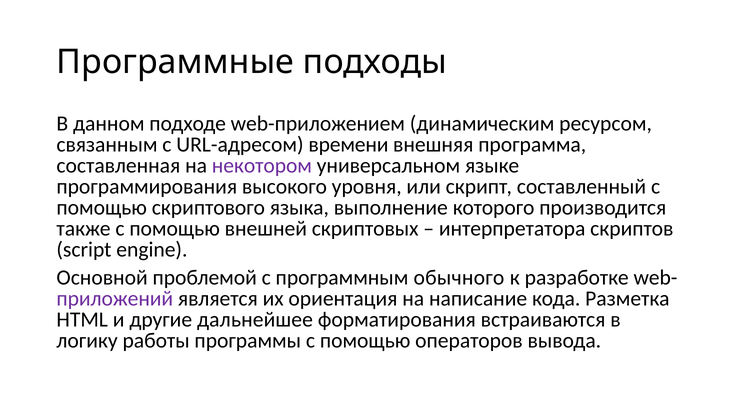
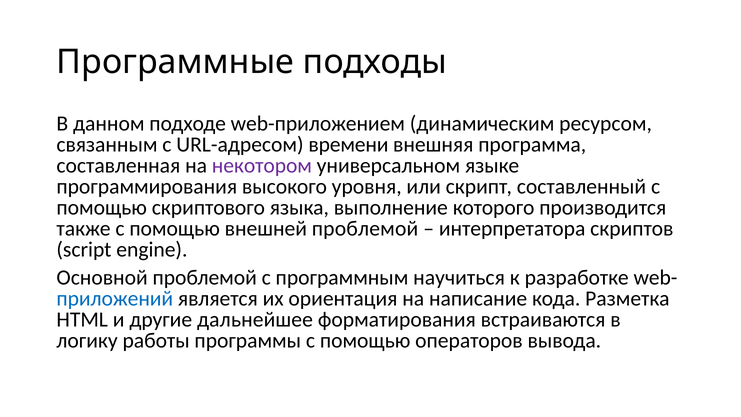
внешней скриптовых: скриптовых -> проблемой (365, 229)
обычного: обычного -> научиться (459, 278)
приложений colour: purple -> blue (115, 299)
